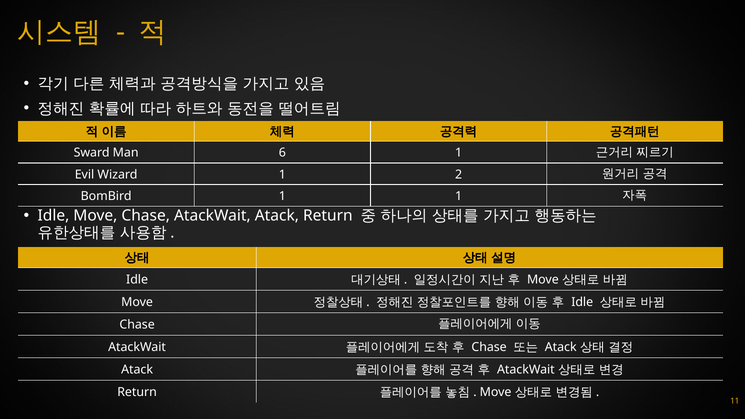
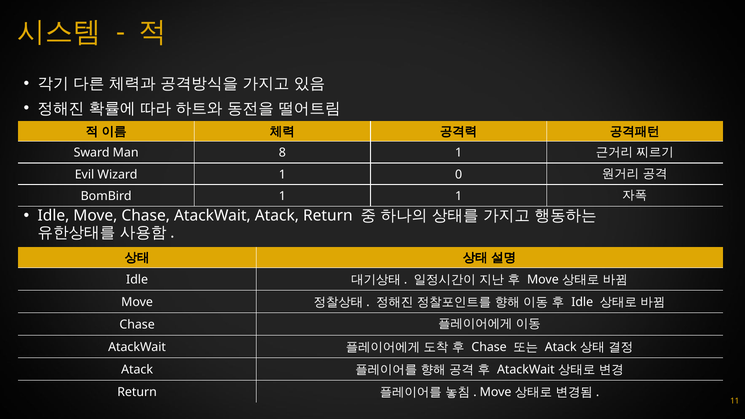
6: 6 -> 8 (282, 153)
2: 2 -> 0 (459, 174)
